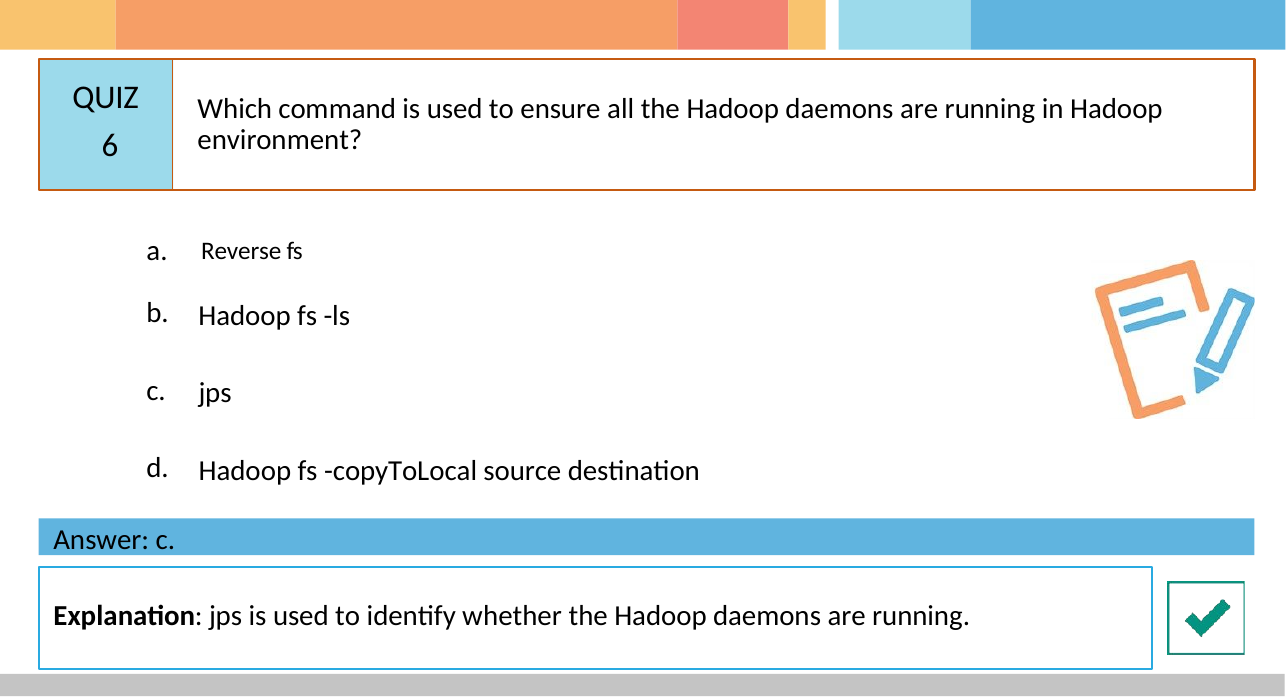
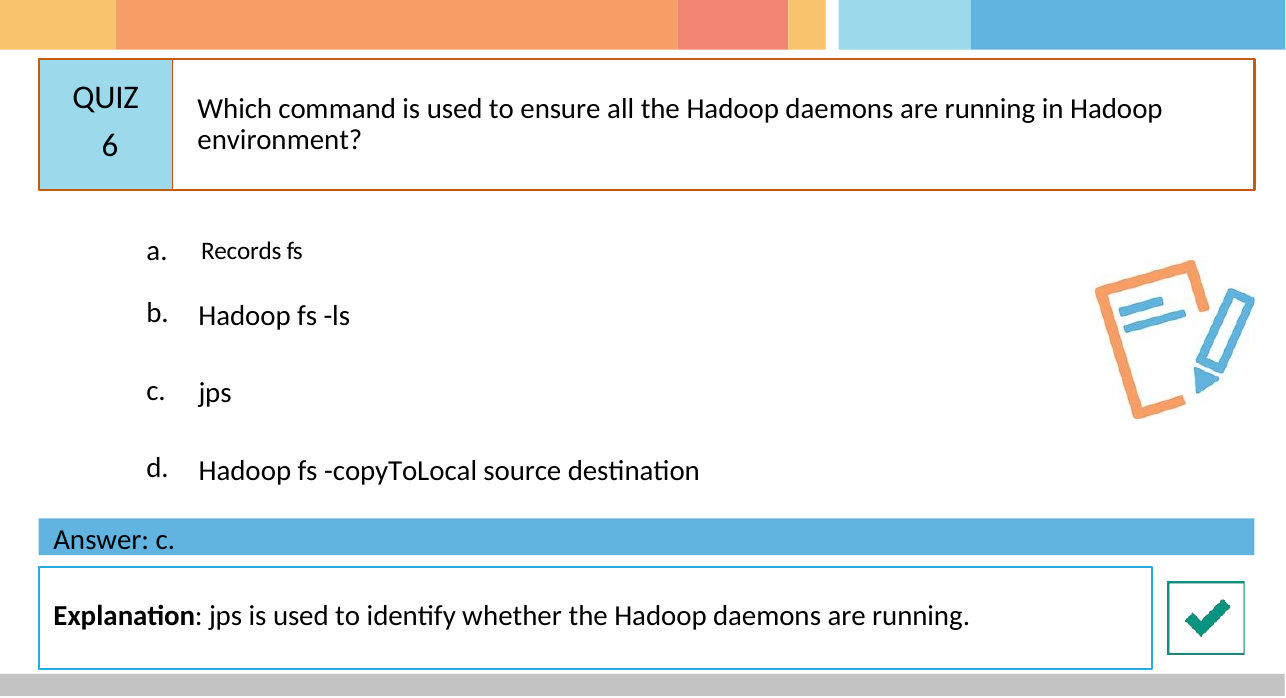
Reverse: Reverse -> Records (241, 251)
